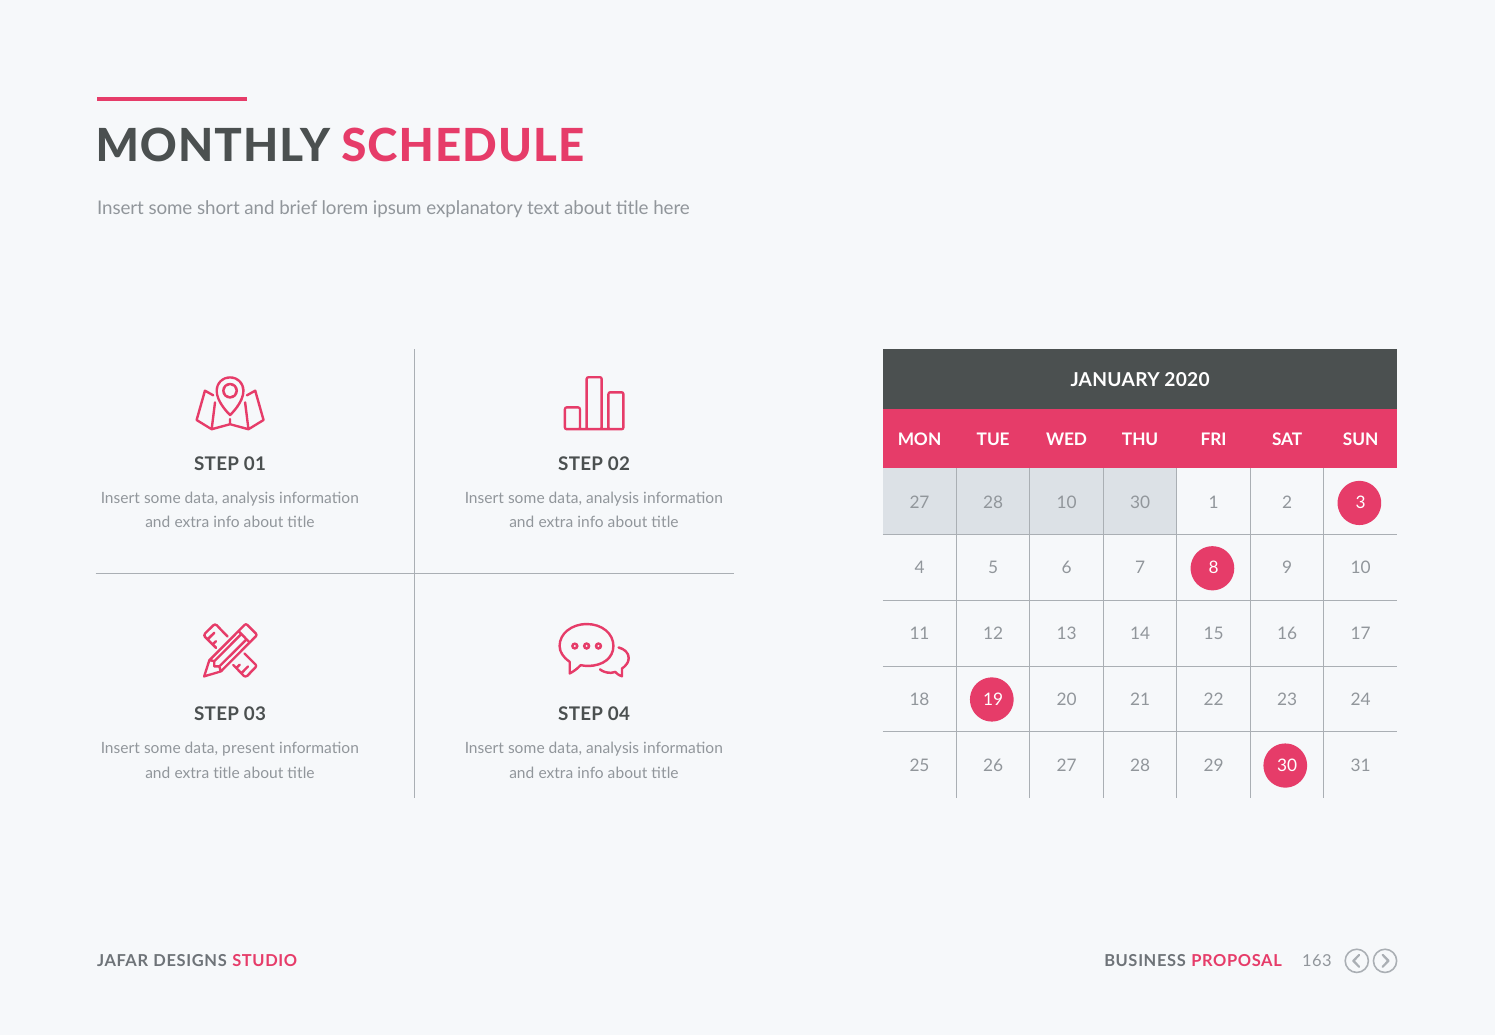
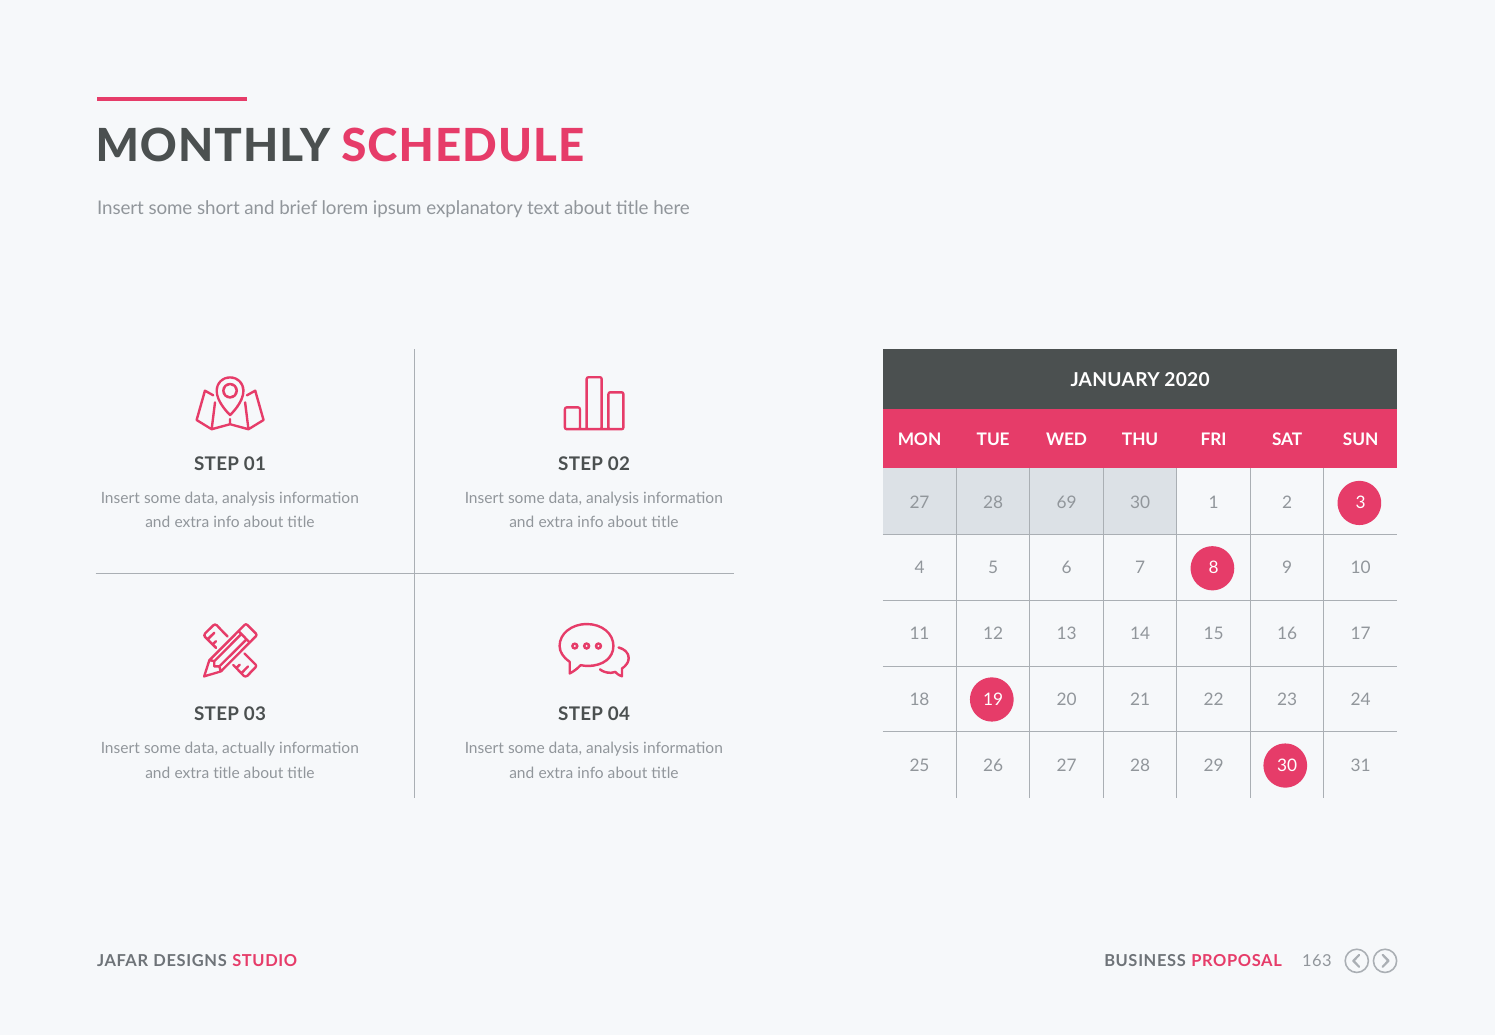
28 10: 10 -> 69 (1067, 502)
present: present -> actually (249, 749)
